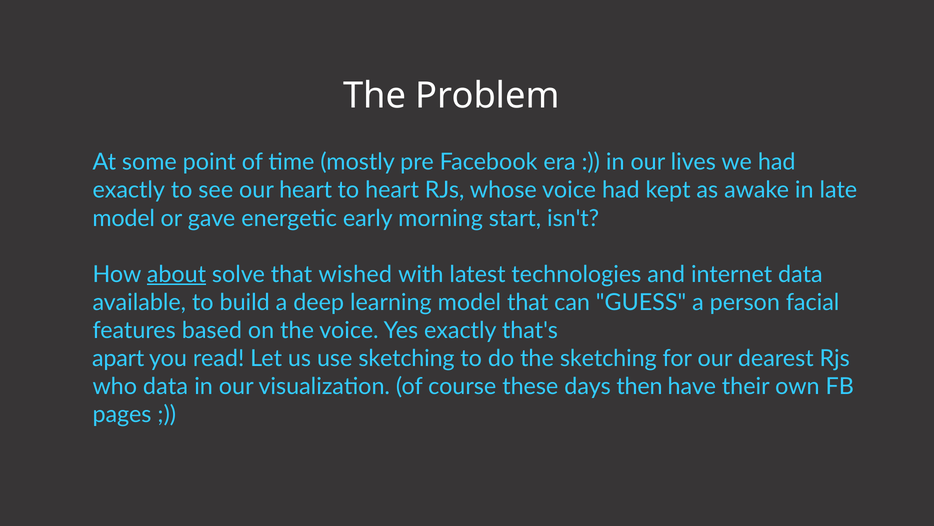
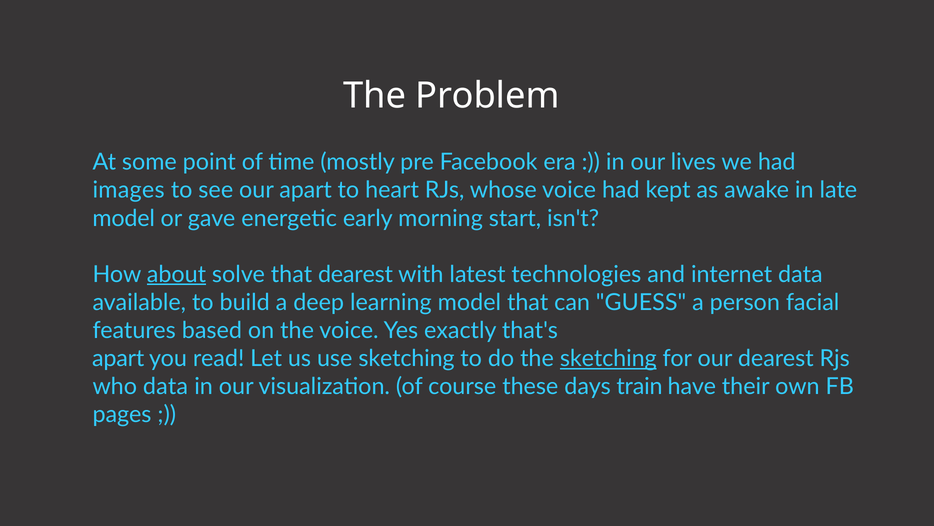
exactly: exactly -> images (129, 190)
our heart: heart -> apart (306, 190)
that wished: wished -> dearest (355, 274)
sketching underline: none -> present (608, 358)
then: then -> train (640, 386)
